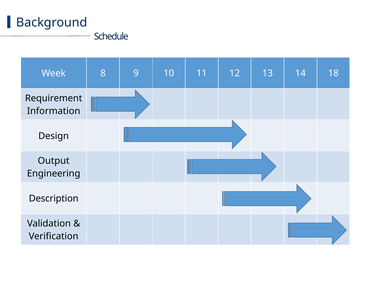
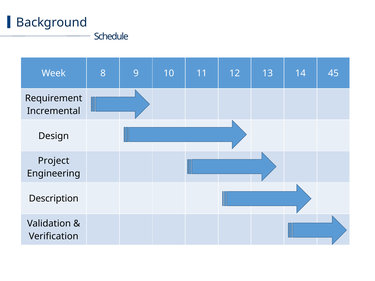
18: 18 -> 45 (333, 73)
Information: Information -> Incremental (54, 111)
Output: Output -> Project (54, 161)
